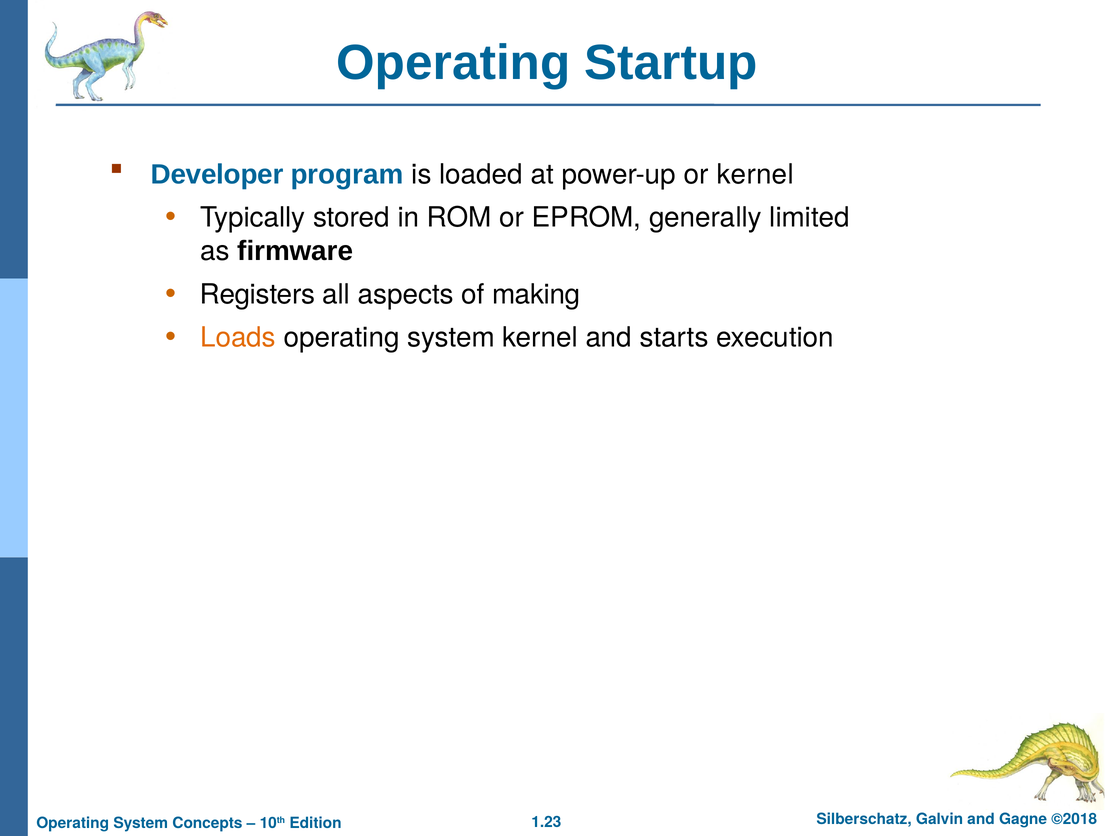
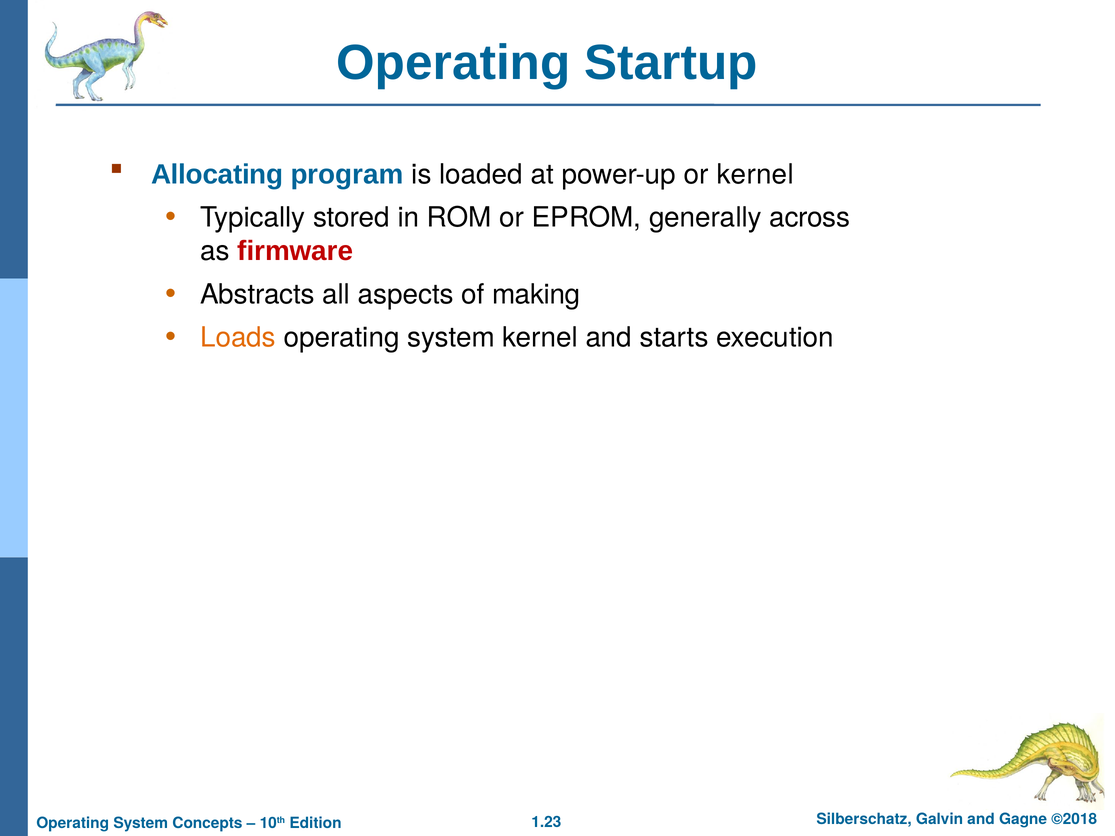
Developer: Developer -> Allocating (217, 175)
limited: limited -> across (810, 218)
firmware colour: black -> red (295, 251)
Registers: Registers -> Abstracts (257, 294)
